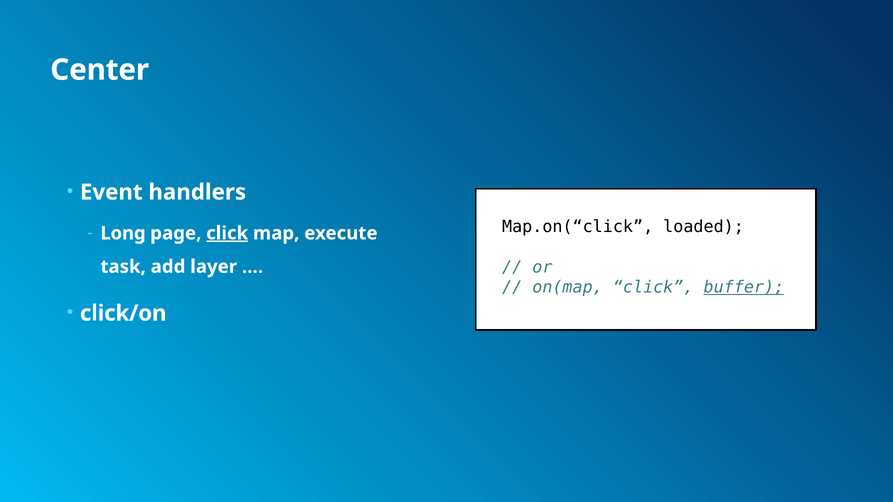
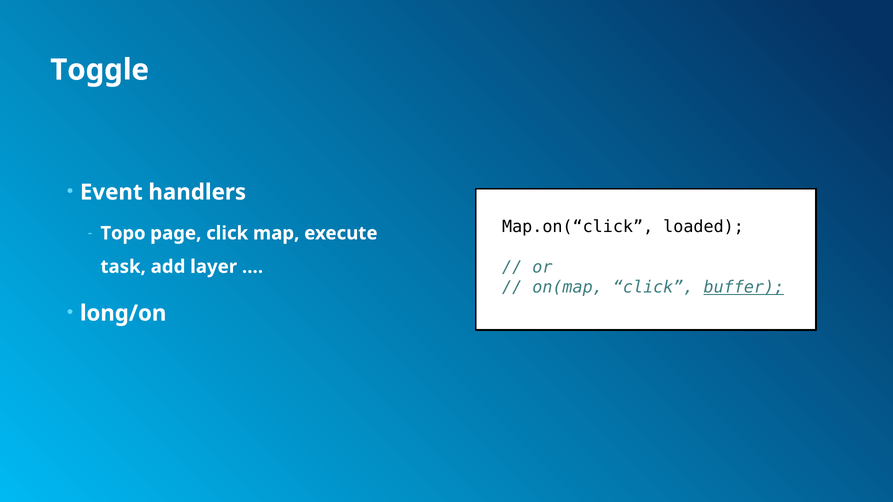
Center: Center -> Toggle (100, 70)
Long: Long -> Topo (123, 233)
click underline: present -> none (227, 233)
click/on: click/on -> long/on (123, 313)
